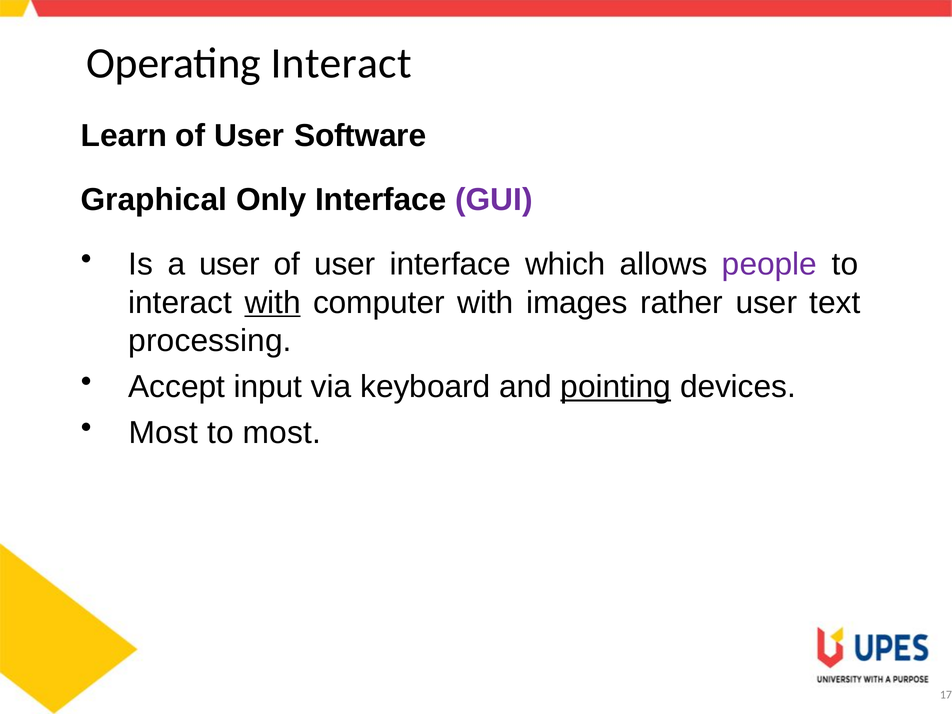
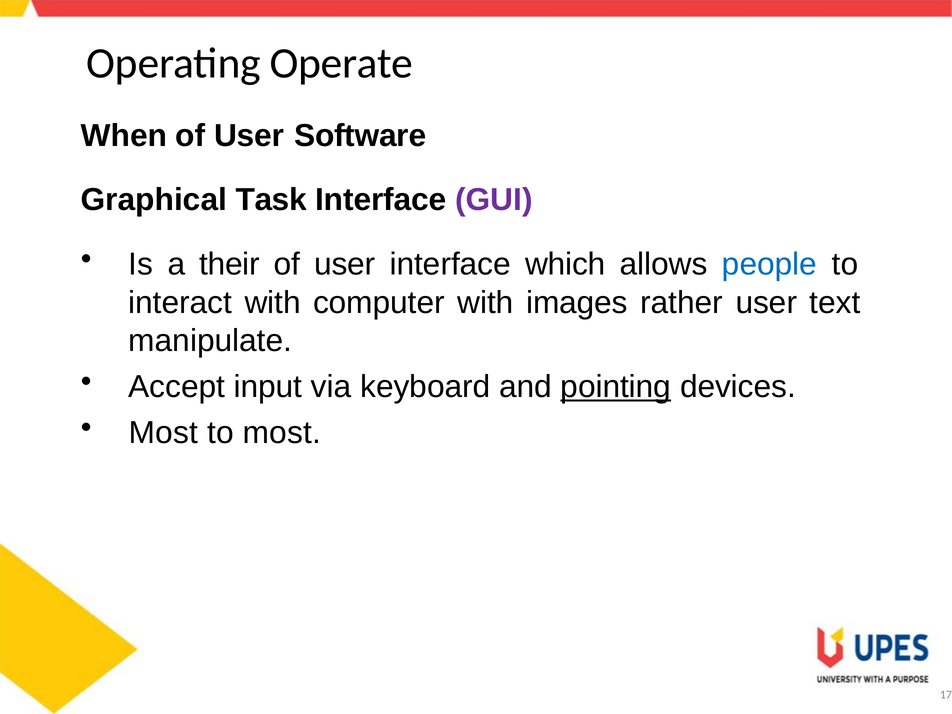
Operating Interact: Interact -> Operate (342, 63)
Learn: Learn -> When (124, 136)
Only: Only -> Task (271, 200)
a user: user -> their (229, 265)
people colour: purple -> blue (770, 265)
with underline: present -> none (273, 303)
processing: processing -> manipulate (210, 341)
